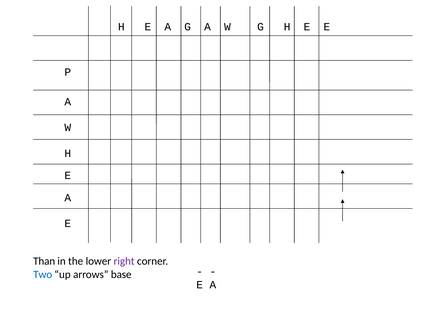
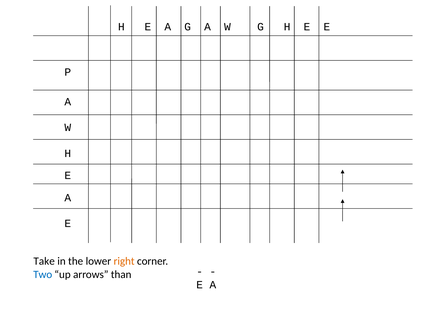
Than: Than -> Take (44, 261)
right colour: purple -> orange (124, 261)
base: base -> than (121, 274)
